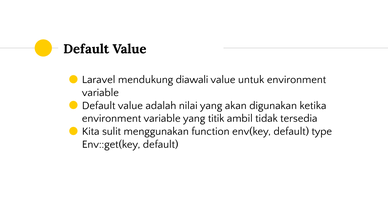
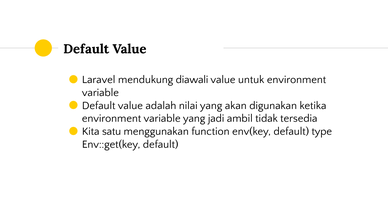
titik: titik -> jadi (216, 119)
sulit: sulit -> satu (112, 132)
